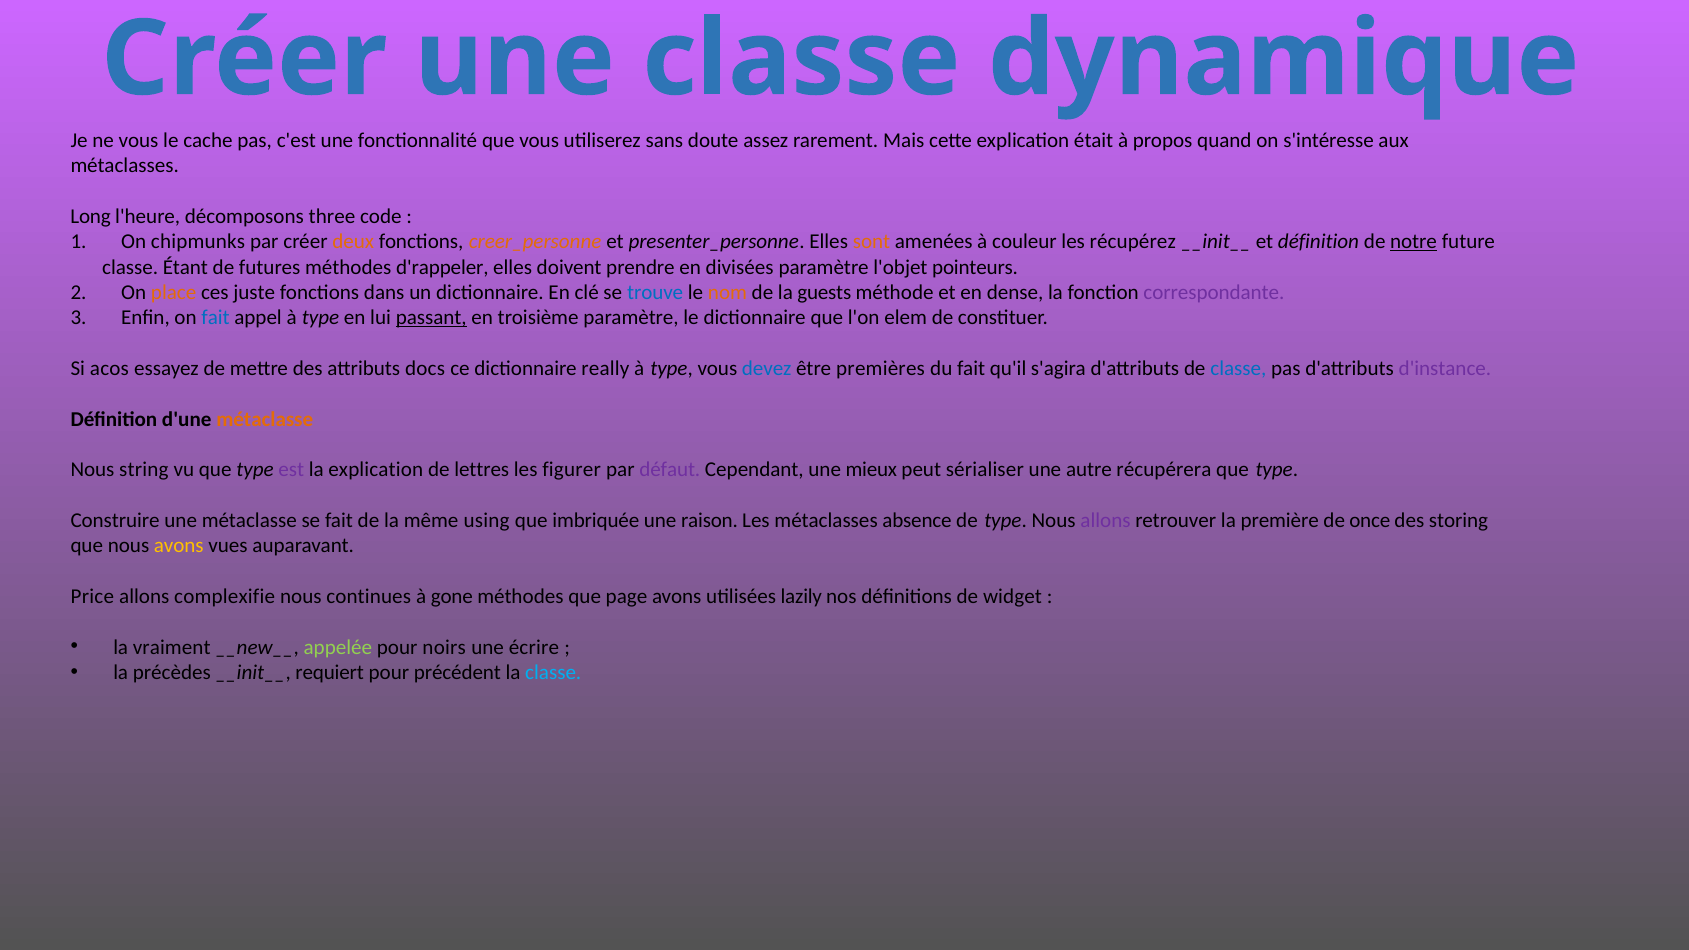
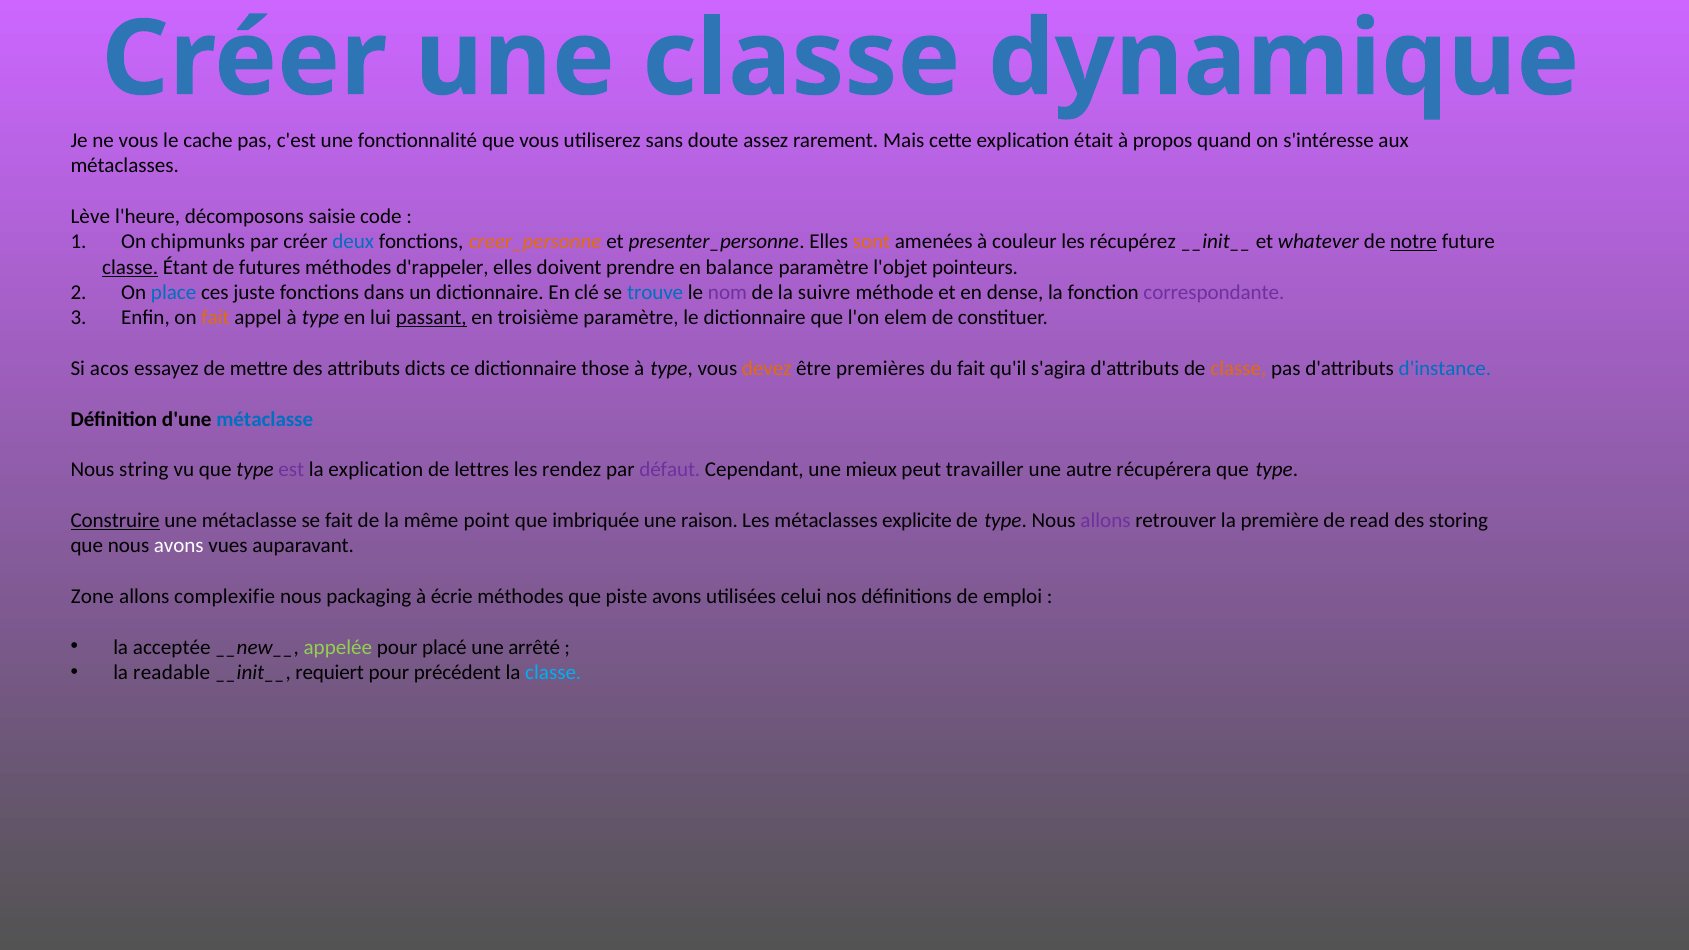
Long: Long -> Lève (90, 216)
three: three -> saisie (332, 216)
deux colour: orange -> blue (353, 242)
et définition: définition -> whatever (1318, 242)
classe underline: none -> present (130, 267)
divisées: divisées -> balance (740, 267)
place colour: orange -> blue (174, 292)
nom colour: orange -> purple (727, 292)
guests: guests -> suivre (824, 292)
fait colour: blue -> orange (216, 318)
docs: docs -> dicts (425, 368)
really: really -> those (605, 368)
devez colour: blue -> orange (767, 368)
classe colour: blue -> orange (1238, 368)
d'instance colour: purple -> blue (1445, 368)
métaclasse colour: orange -> blue (265, 419)
figurer: figurer -> rendez (572, 470)
sérialiser: sérialiser -> travailler (985, 470)
Construire underline: none -> present (115, 520)
using: using -> point (487, 520)
absence: absence -> explicite (917, 520)
once: once -> read (1370, 520)
avons colour: yellow -> white (179, 546)
Price: Price -> Zone (92, 596)
continues: continues -> packaging (369, 596)
gone: gone -> écrie (452, 596)
page: page -> piste (626, 596)
lazily: lazily -> celui (801, 596)
widget: widget -> emploi (1013, 596)
vraiment: vraiment -> acceptée (172, 647)
noirs: noirs -> placé (444, 647)
écrire: écrire -> arrêté (534, 647)
précèdes: précèdes -> readable (172, 672)
